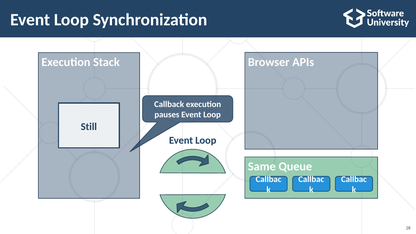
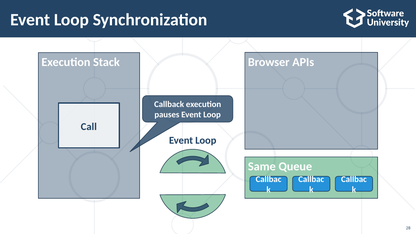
Still: Still -> Call (89, 127)
